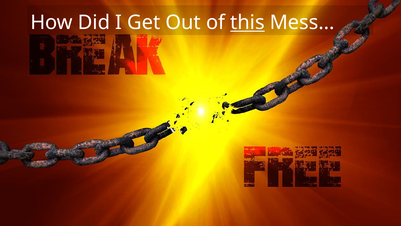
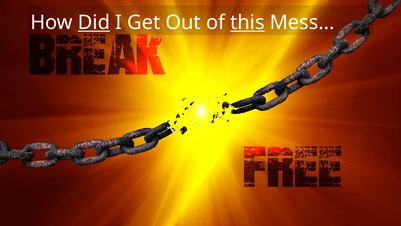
Did underline: none -> present (94, 22)
